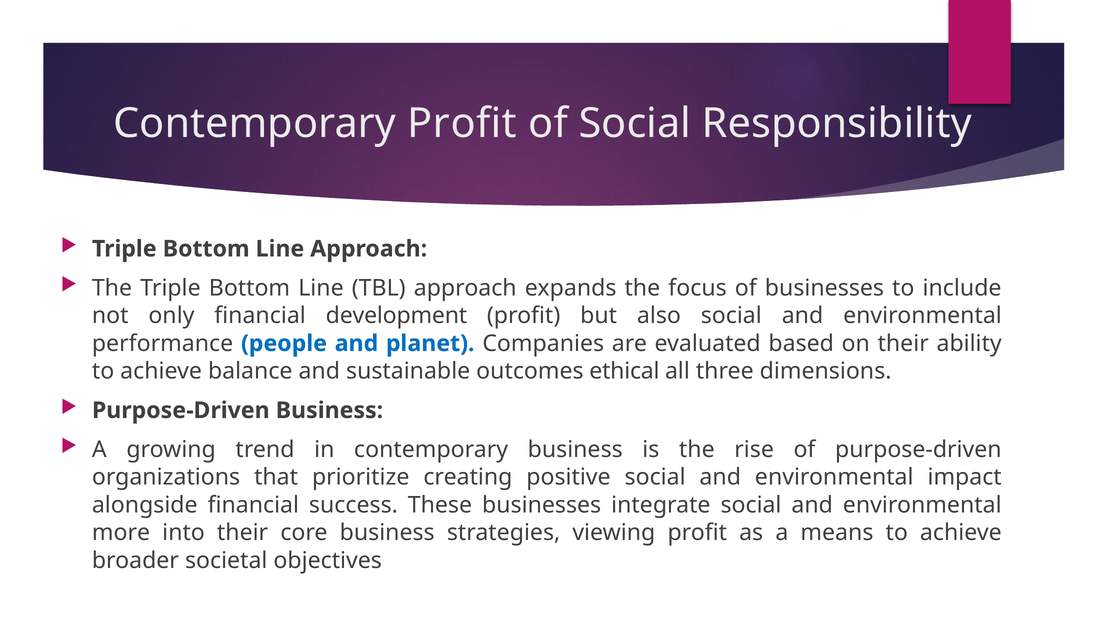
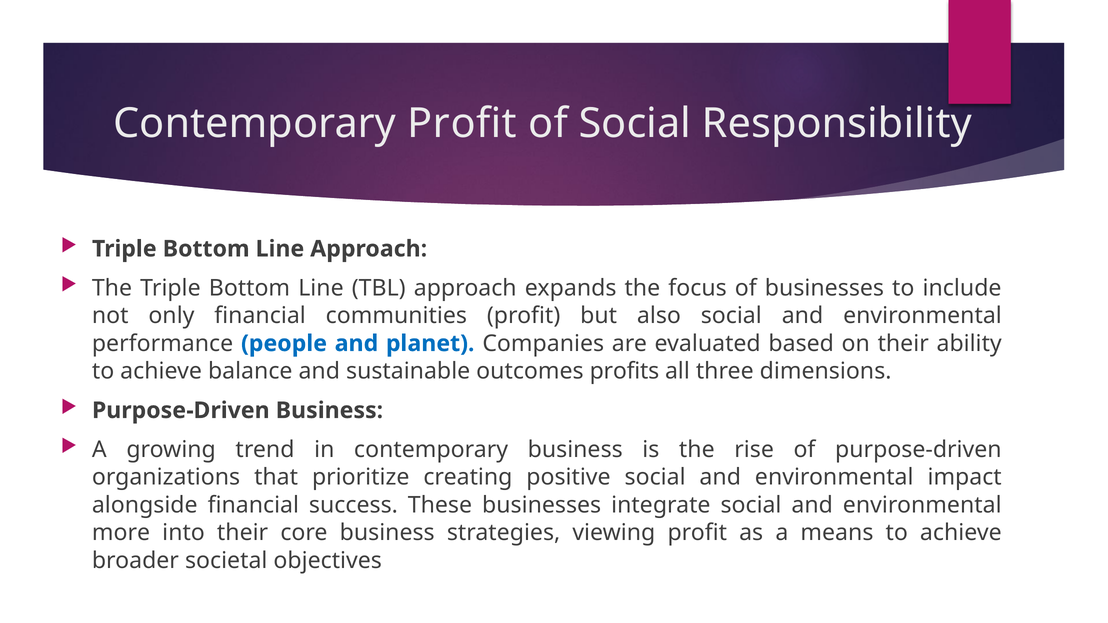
development: development -> communities (396, 316)
ethical: ethical -> profits (624, 371)
